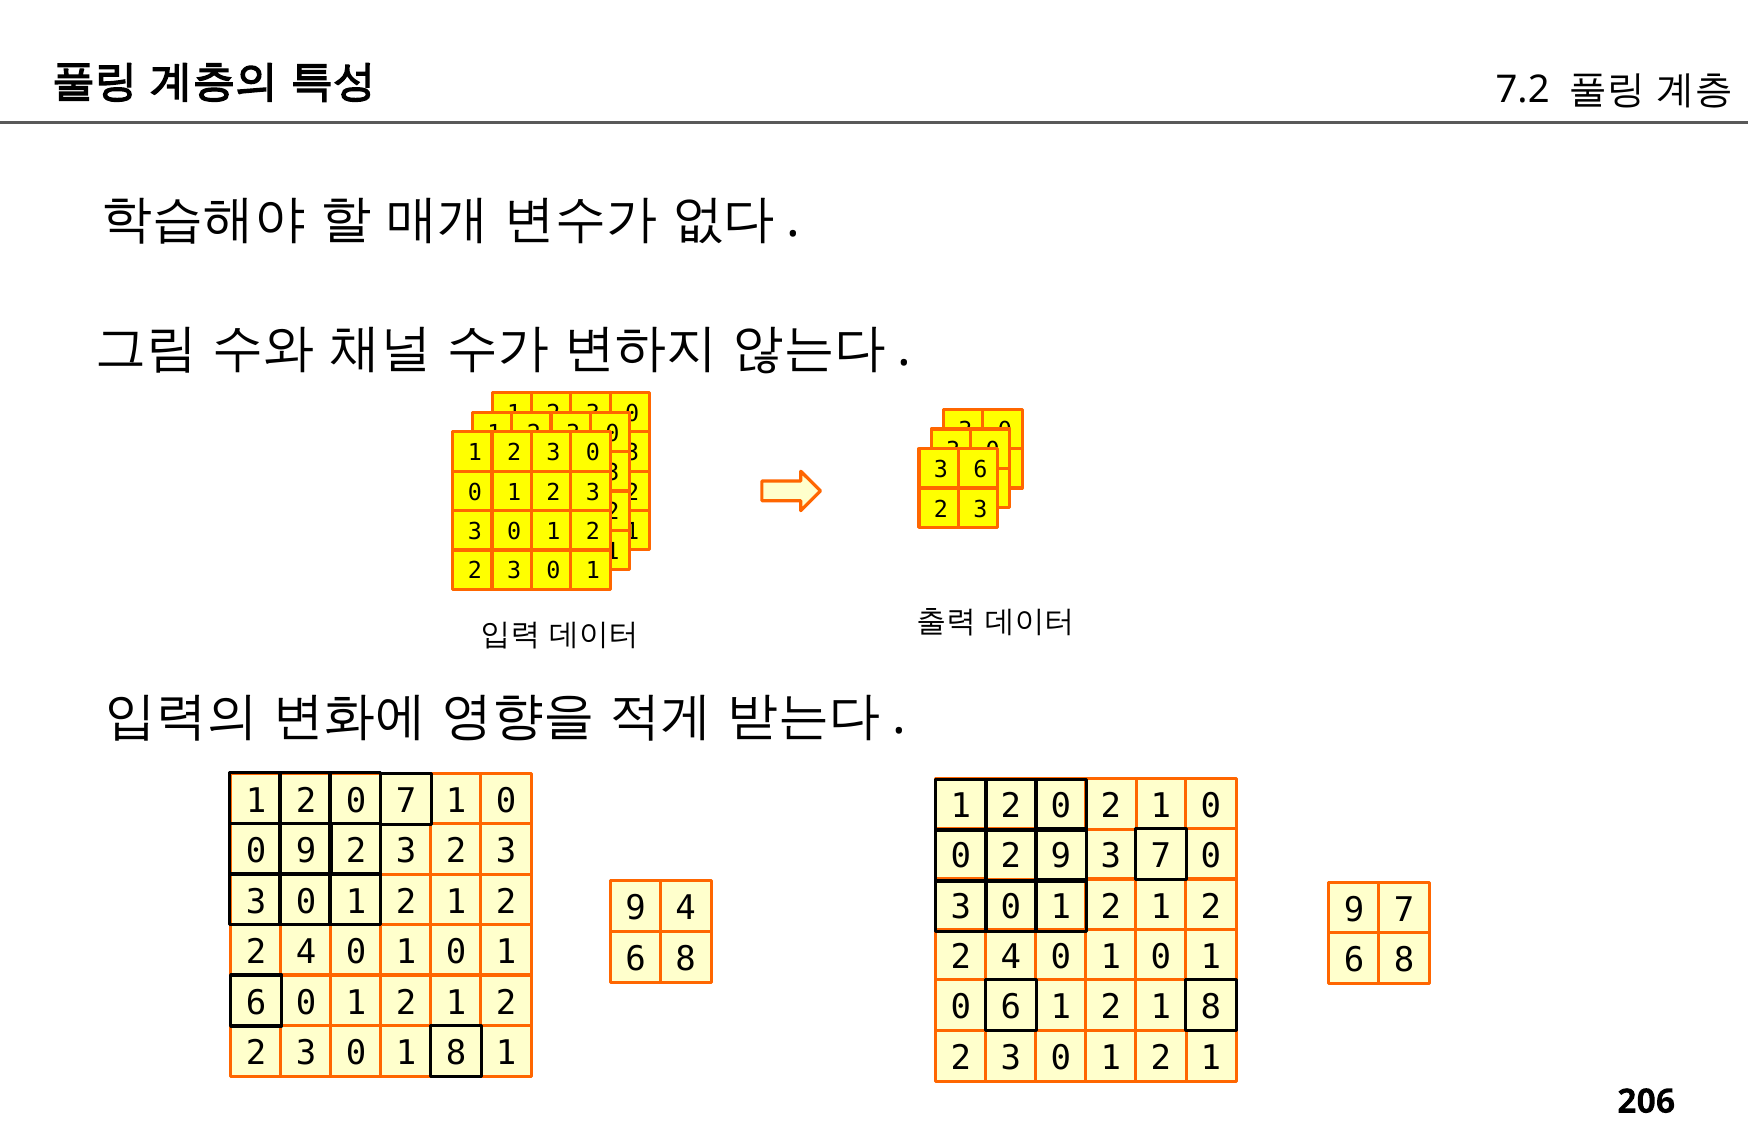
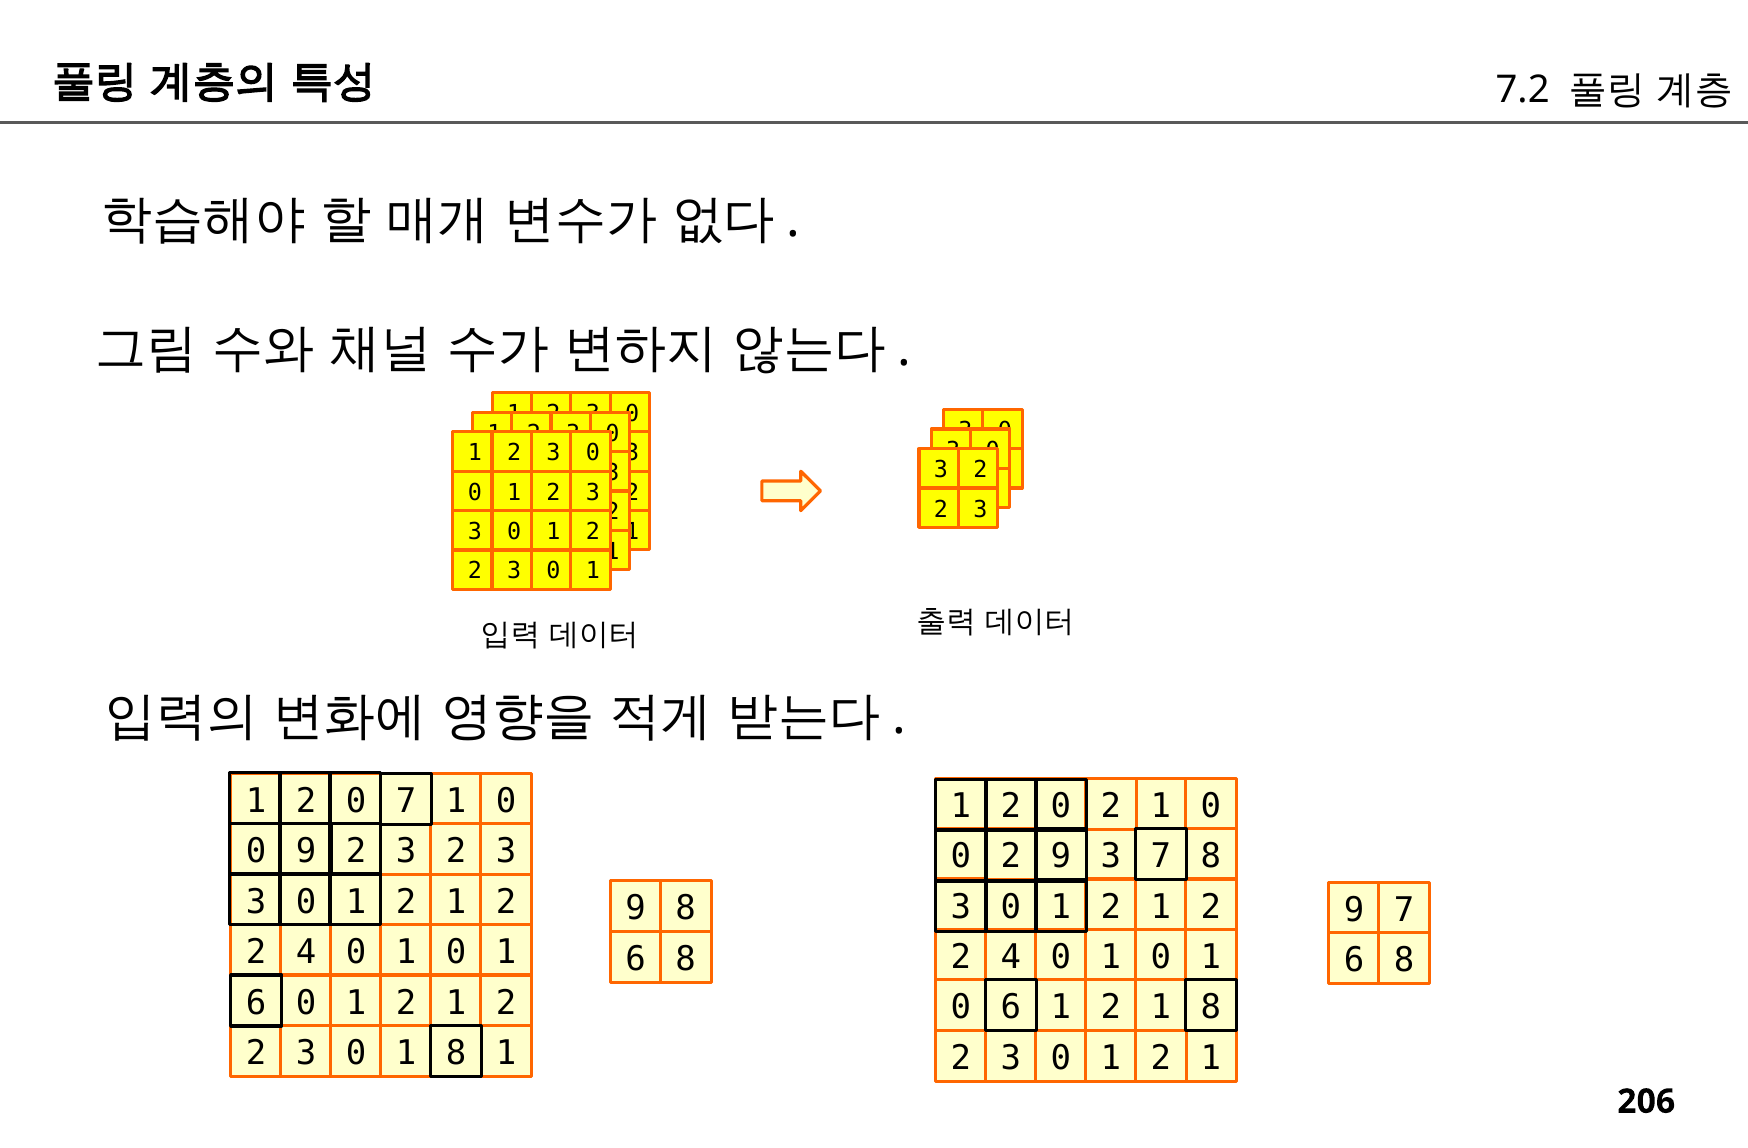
6: 6 -> 2 (980, 470)
0: 0 -> 8 (1211, 857)
9 4: 4 -> 8 (686, 909)
